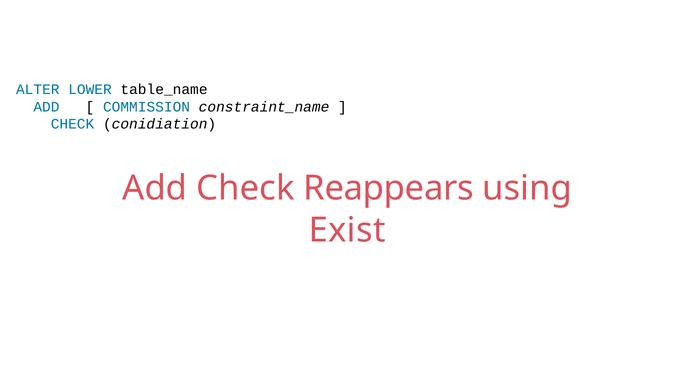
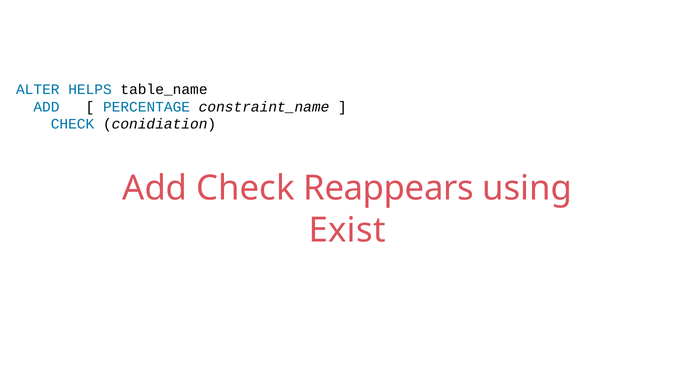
LOWER: LOWER -> HELPS (90, 89)
COMMISSION: COMMISSION -> PERCENTAGE (147, 107)
